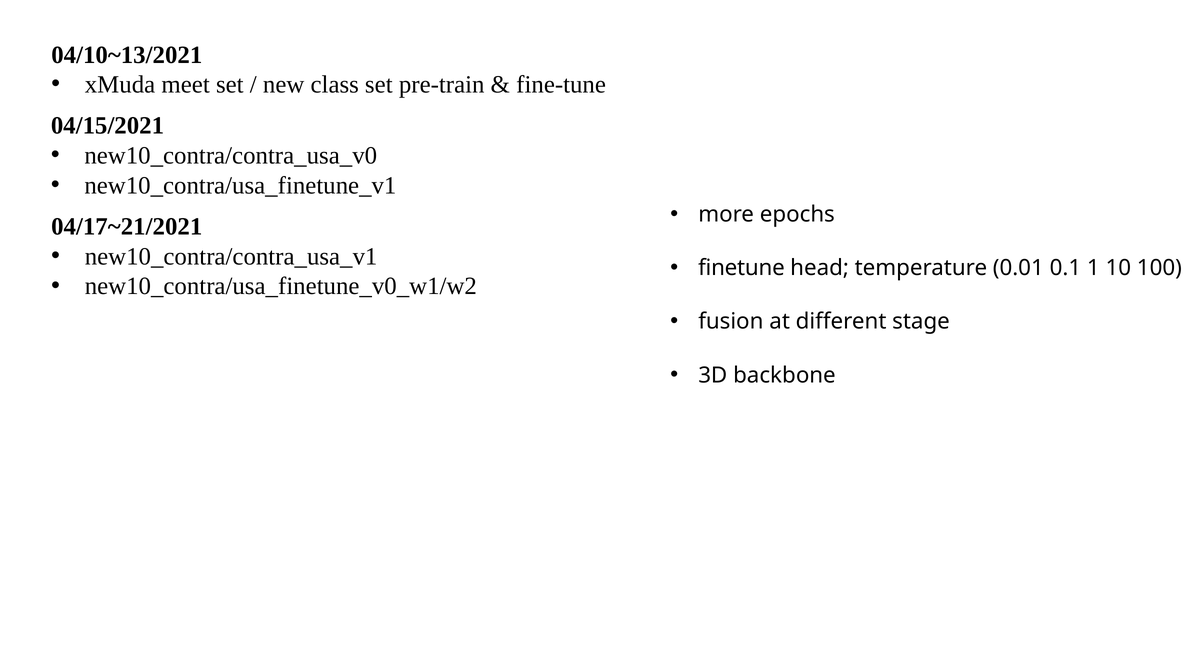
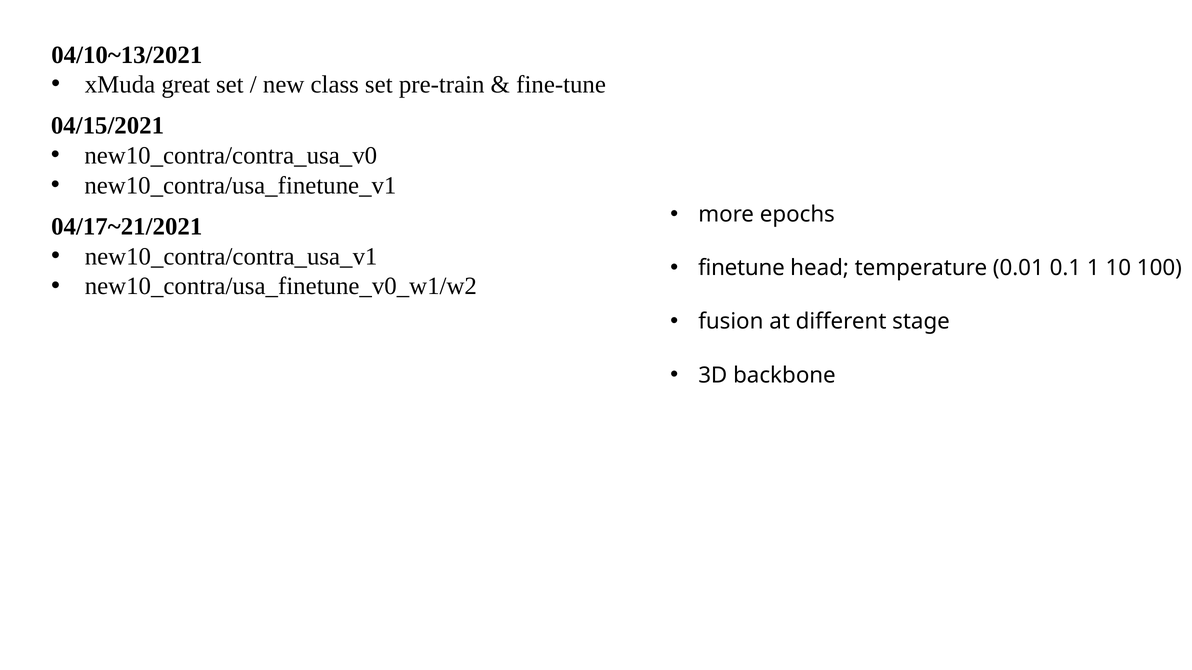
meet: meet -> great (186, 85)
